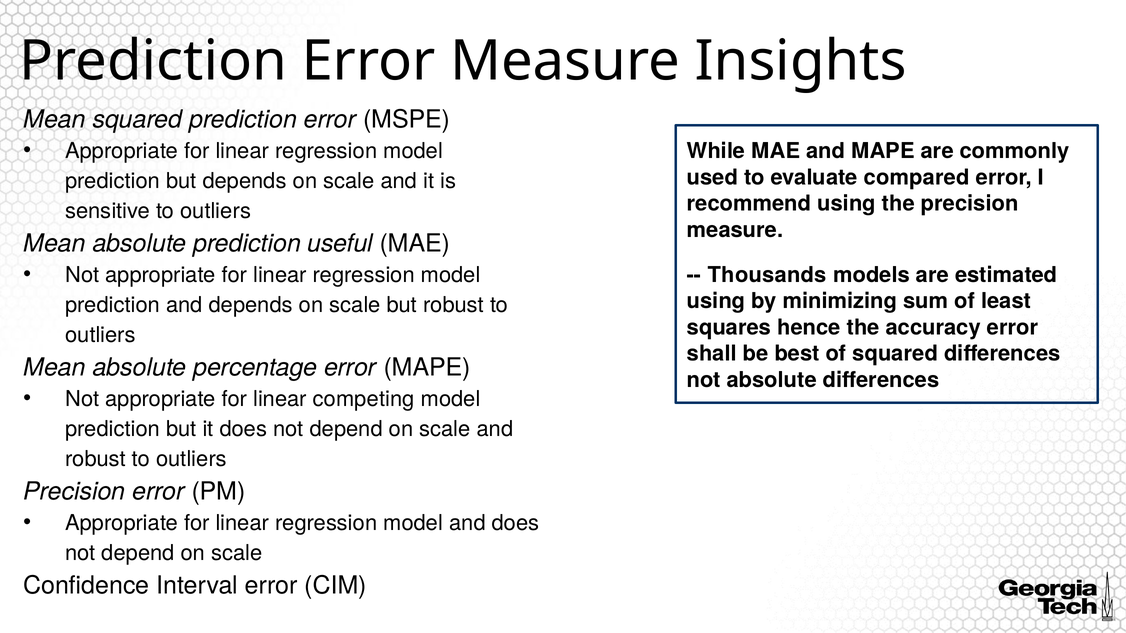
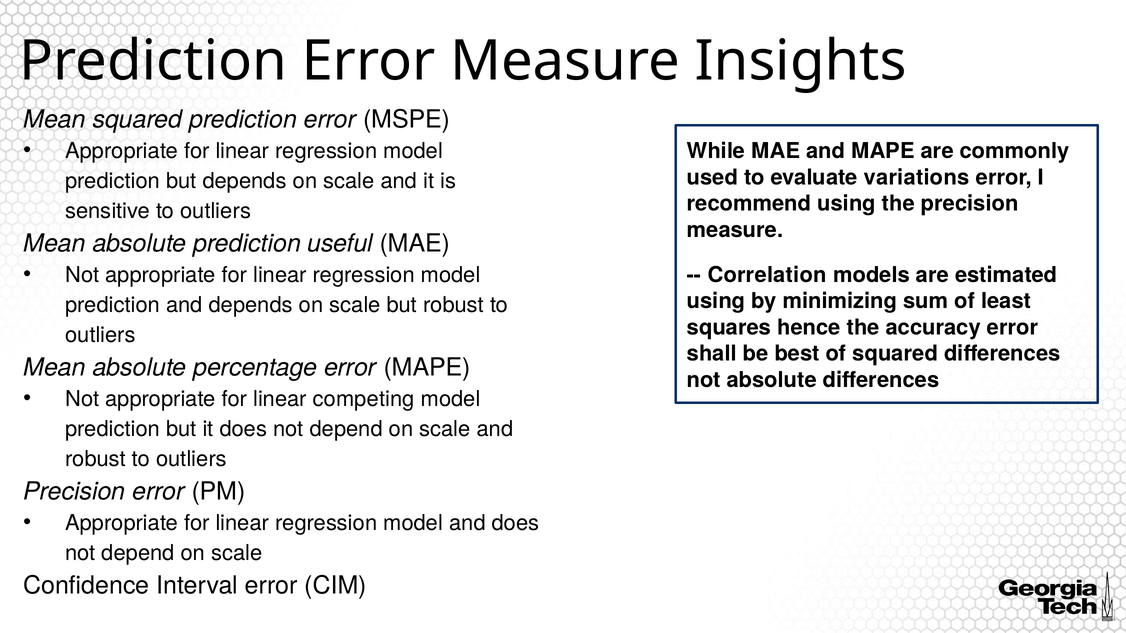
compared: compared -> variations (917, 177)
Thousands: Thousands -> Correlation (767, 275)
